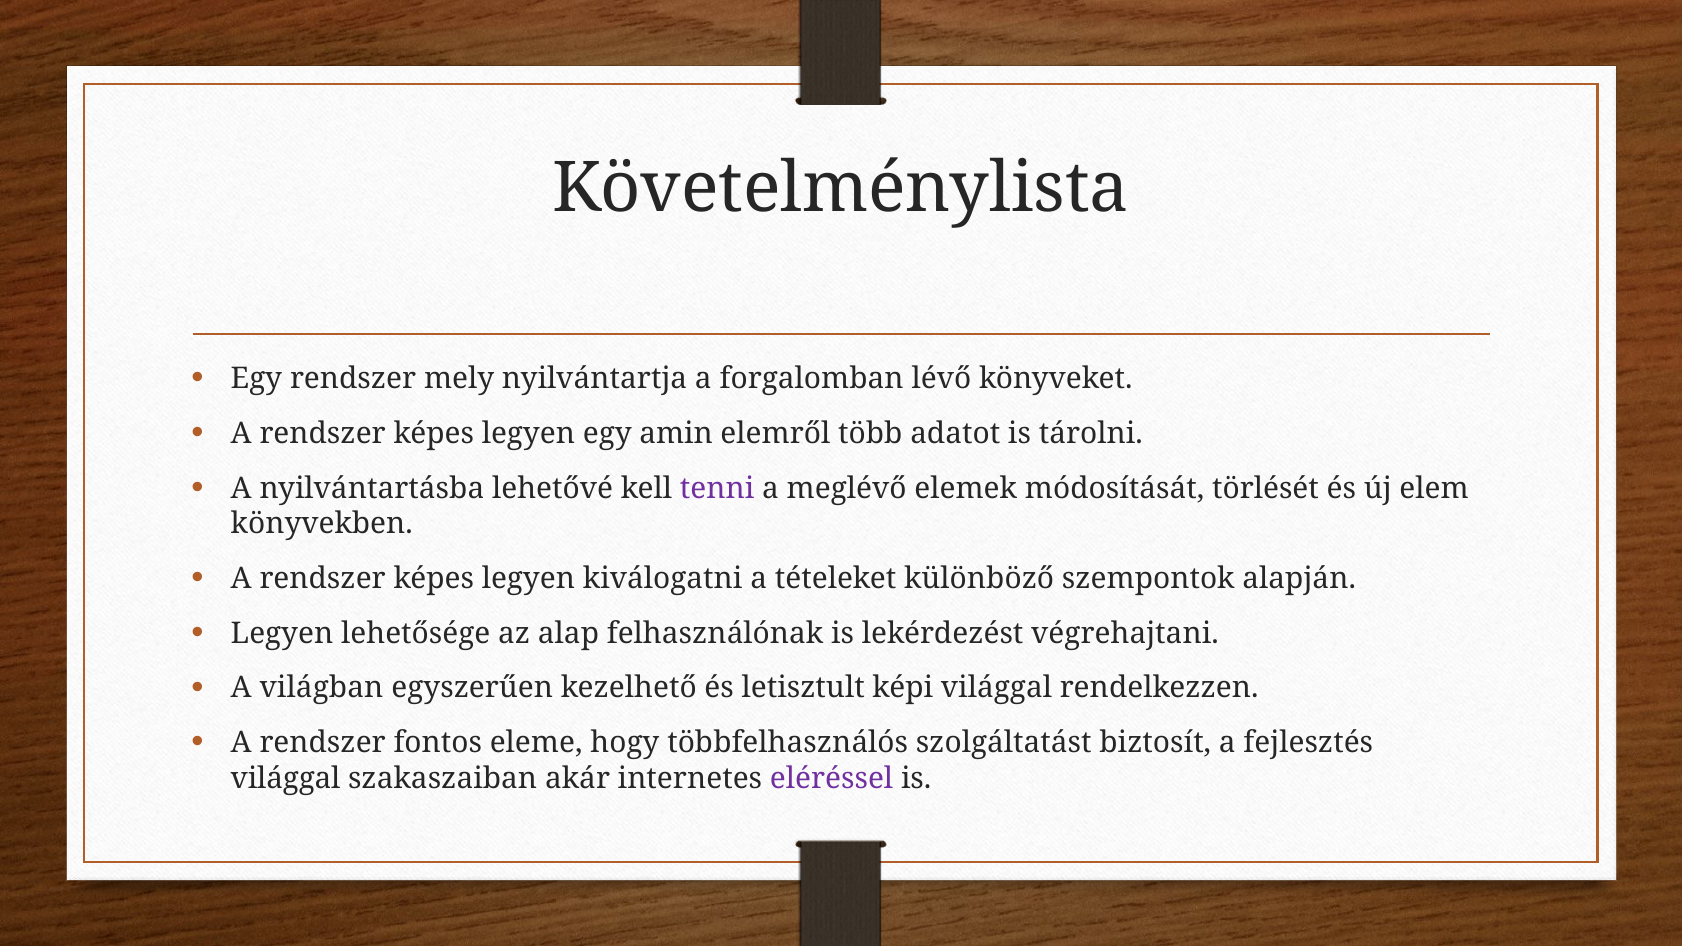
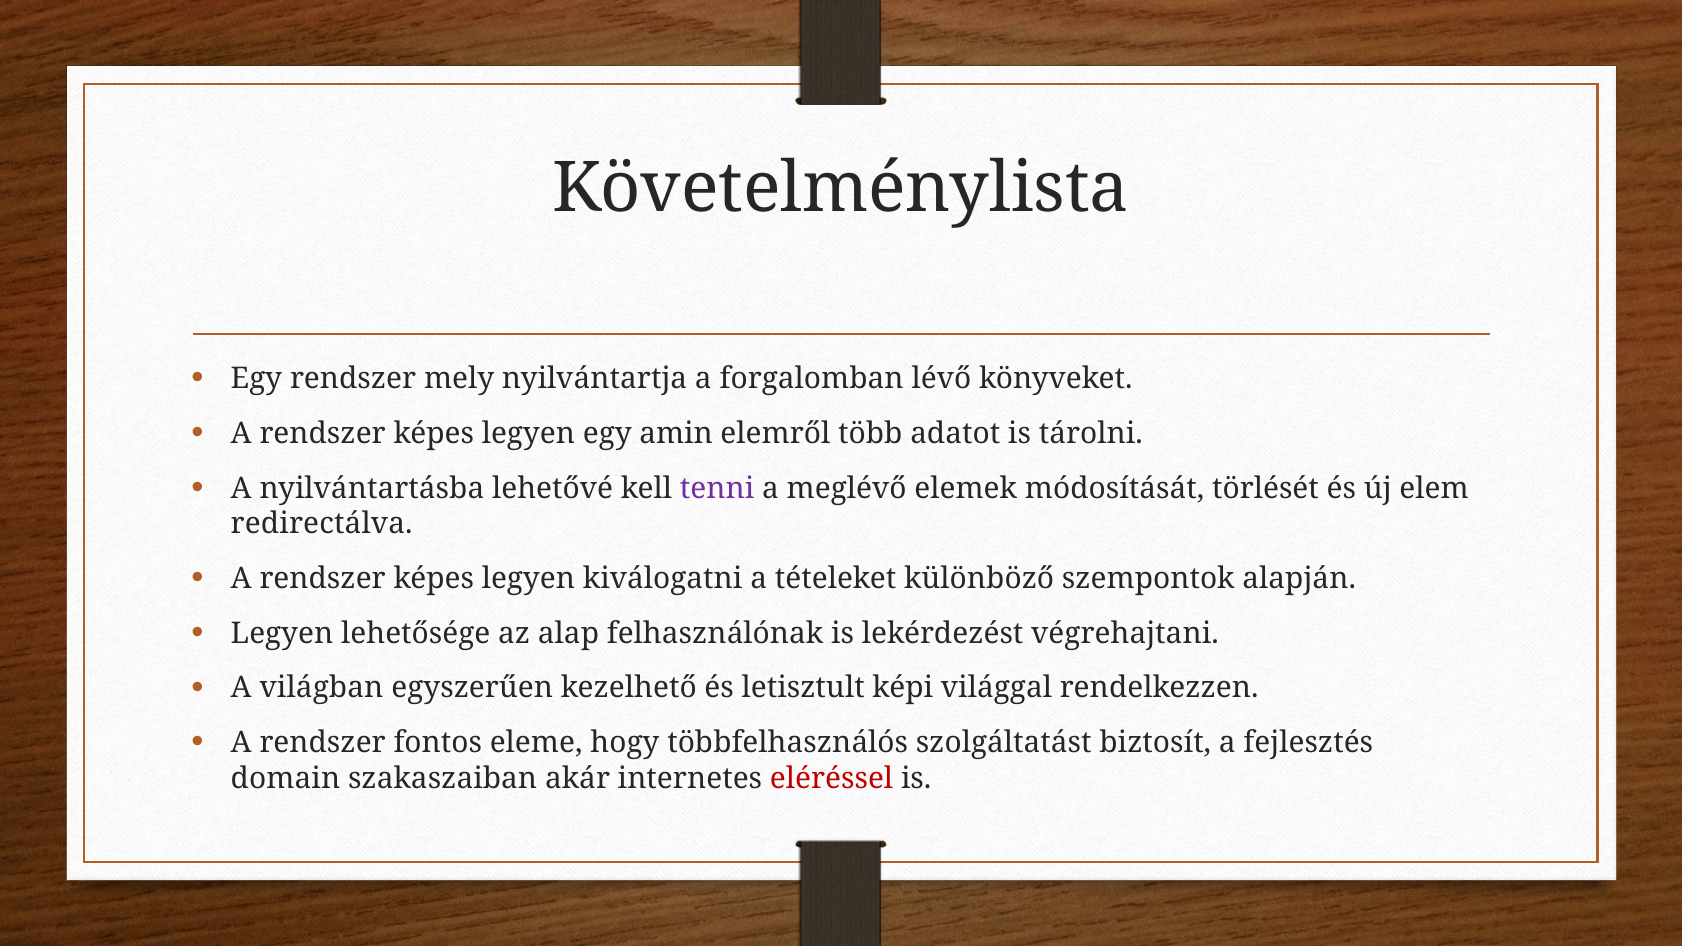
könyvekben: könyvekben -> redirectálva (322, 524)
világgal: világgal -> domain (285, 779)
eléréssel colour: purple -> red (832, 779)
